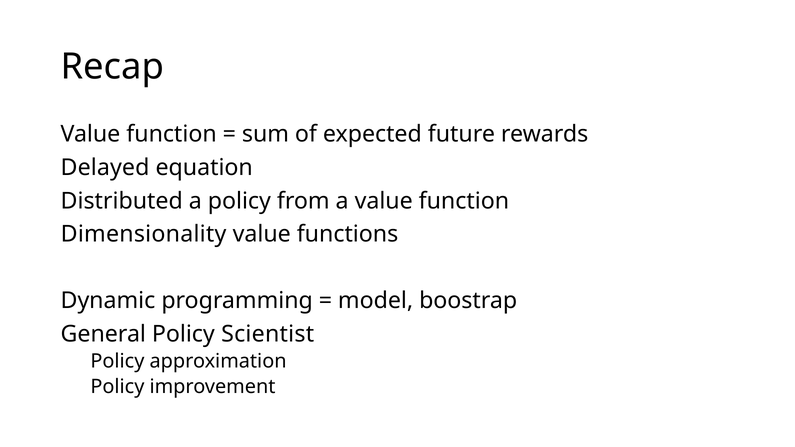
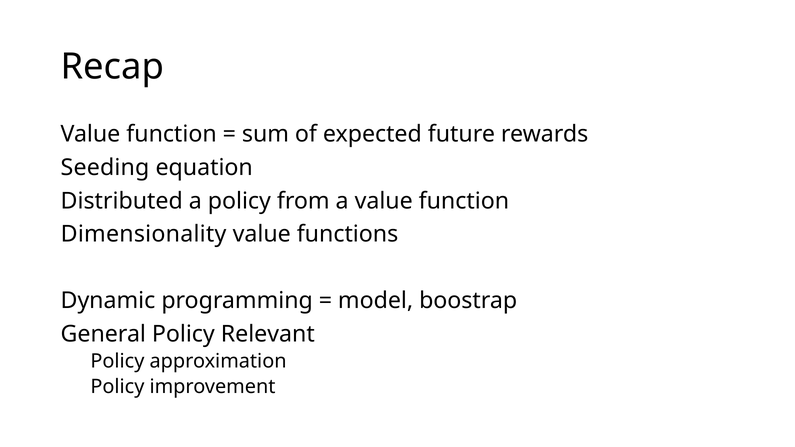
Delayed: Delayed -> Seeding (105, 168)
Scientist: Scientist -> Relevant (268, 334)
